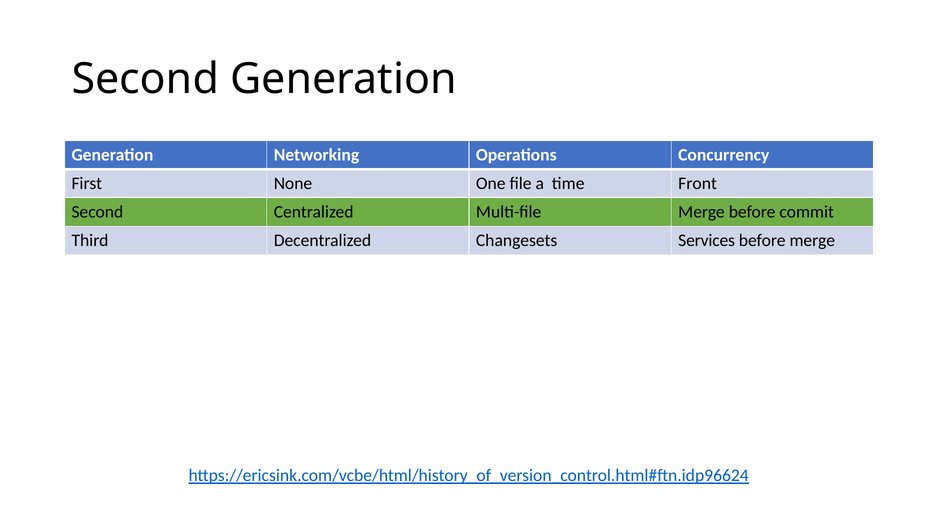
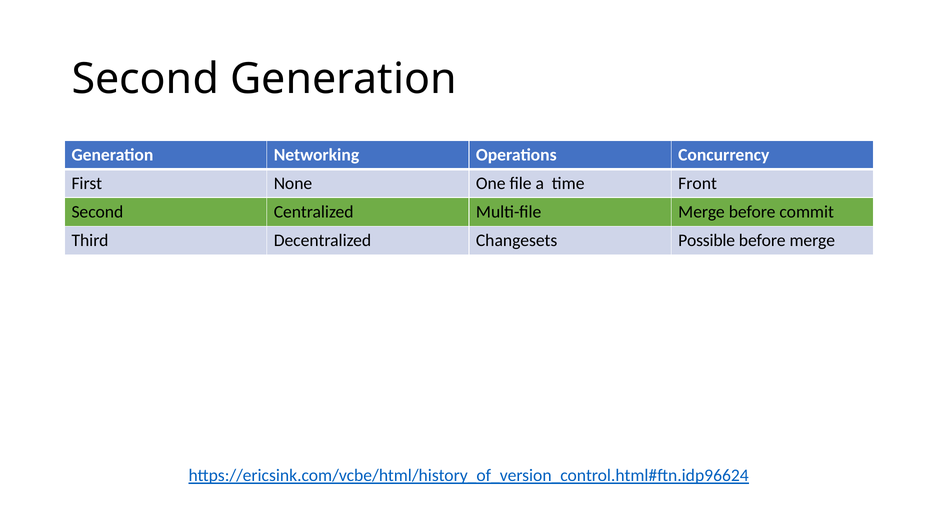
Services: Services -> Possible (707, 241)
